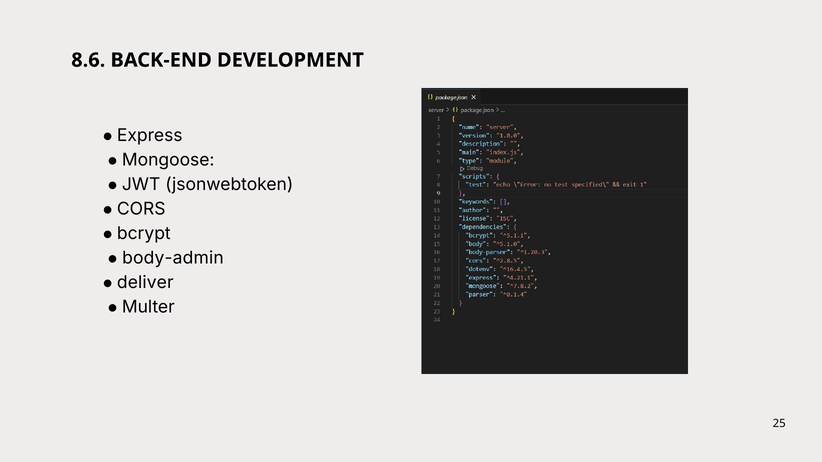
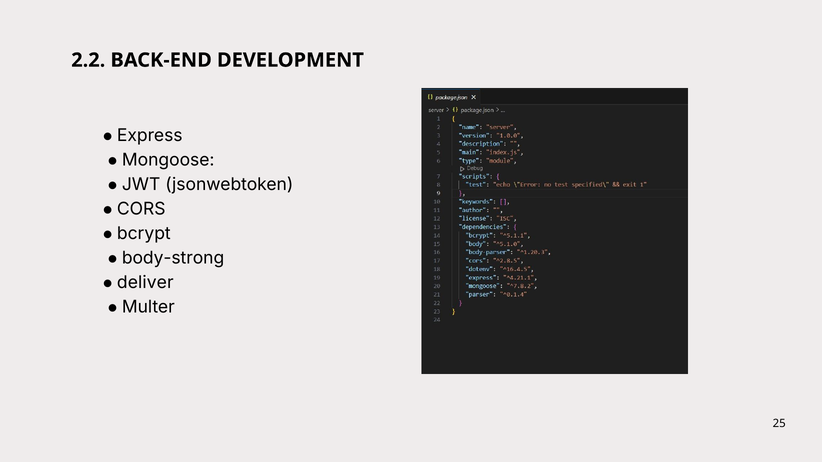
8.6: 8.6 -> 2.2 (88, 60)
body-admin: body-admin -> body-strong (173, 258)
